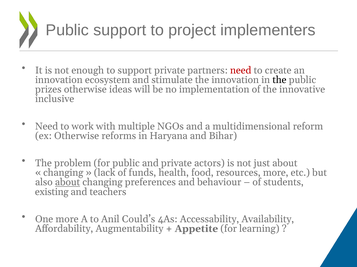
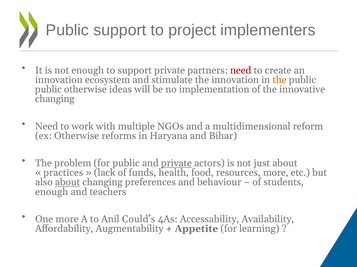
the colour: black -> orange (279, 80)
prizes: prizes -> public (48, 90)
inclusive: inclusive -> changing (55, 99)
private underline: none -> present (176, 164)
changing: changing -> practices (63, 173)
existing: existing -> enough (52, 192)
